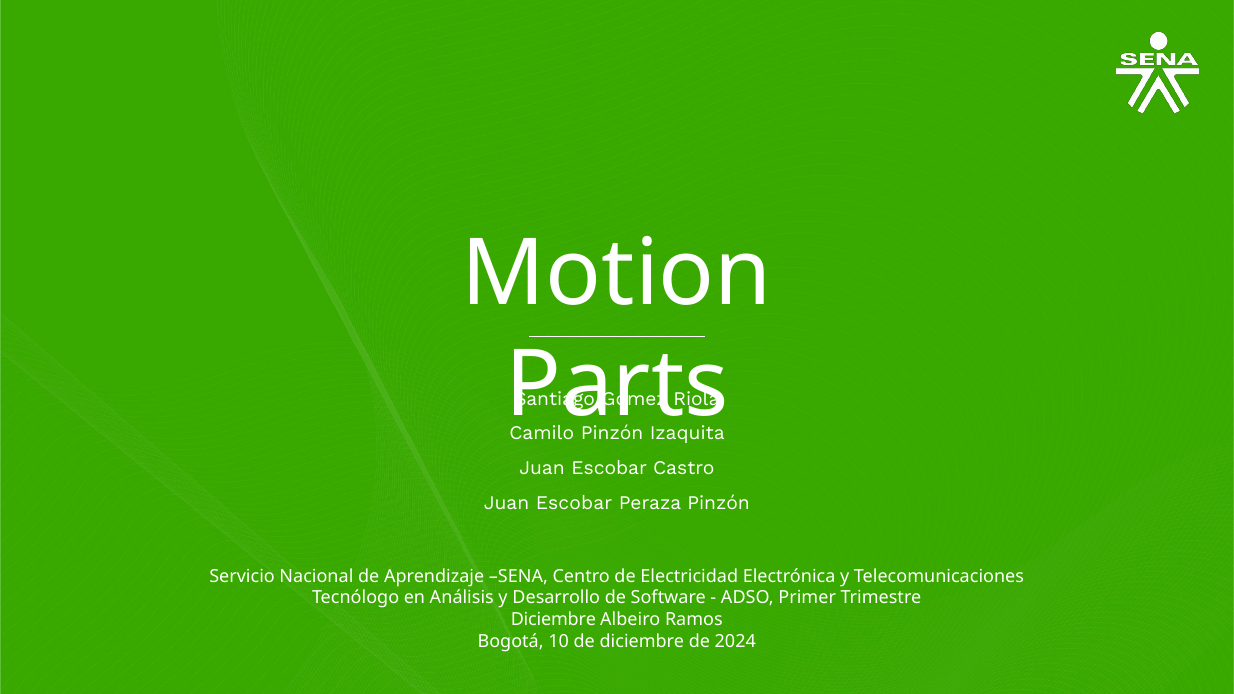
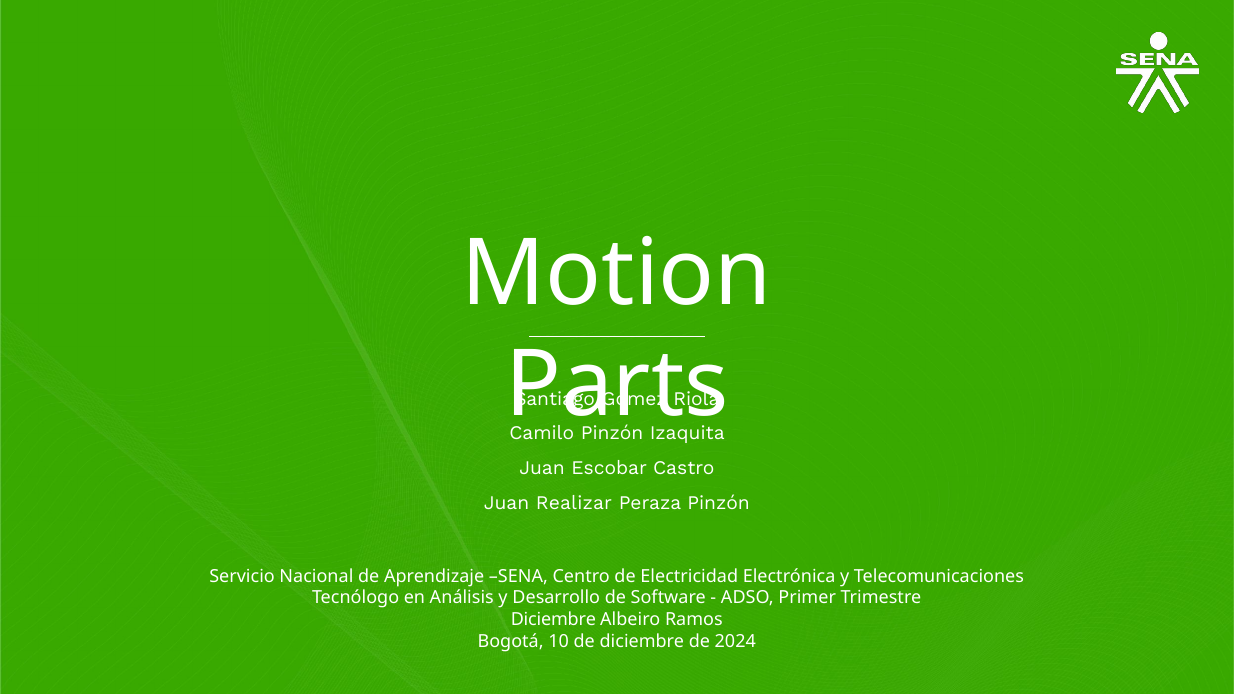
Escobar: Escobar -> Realizar (574, 503)
